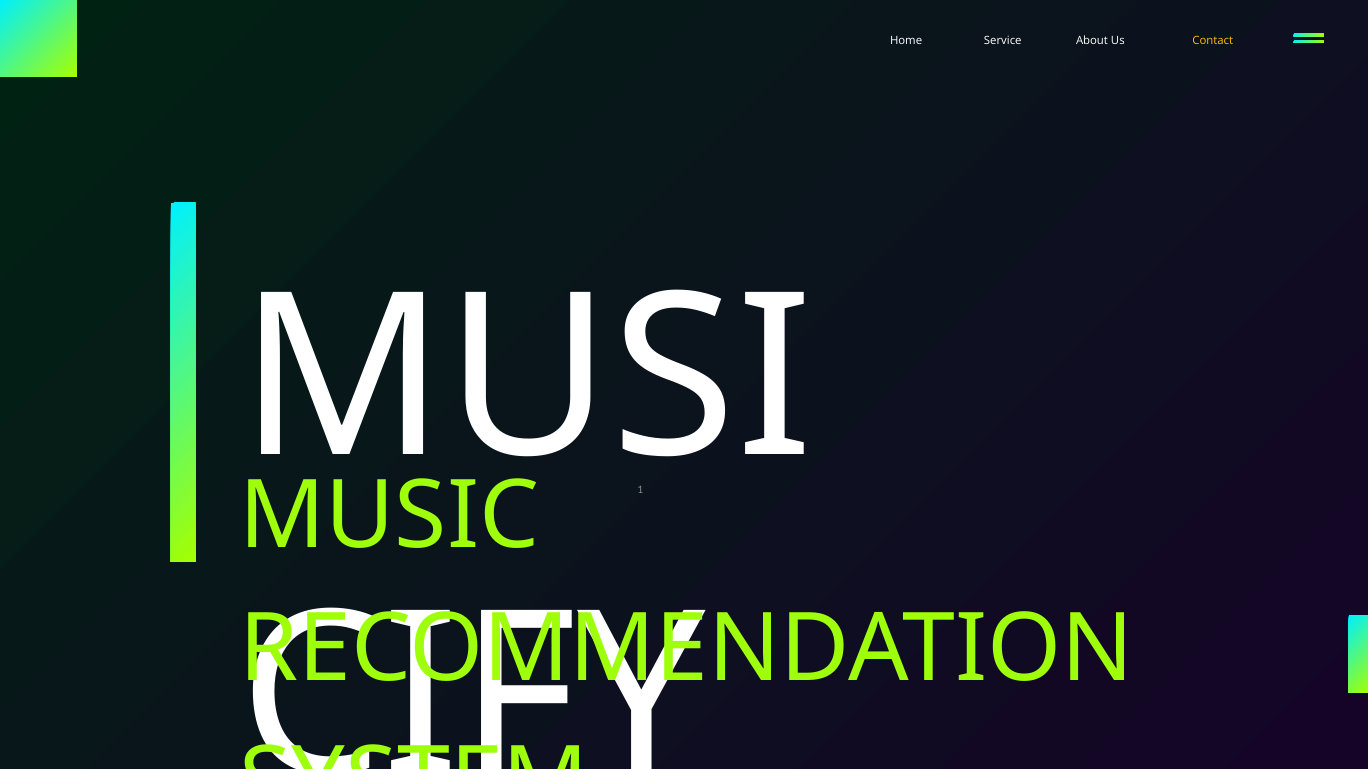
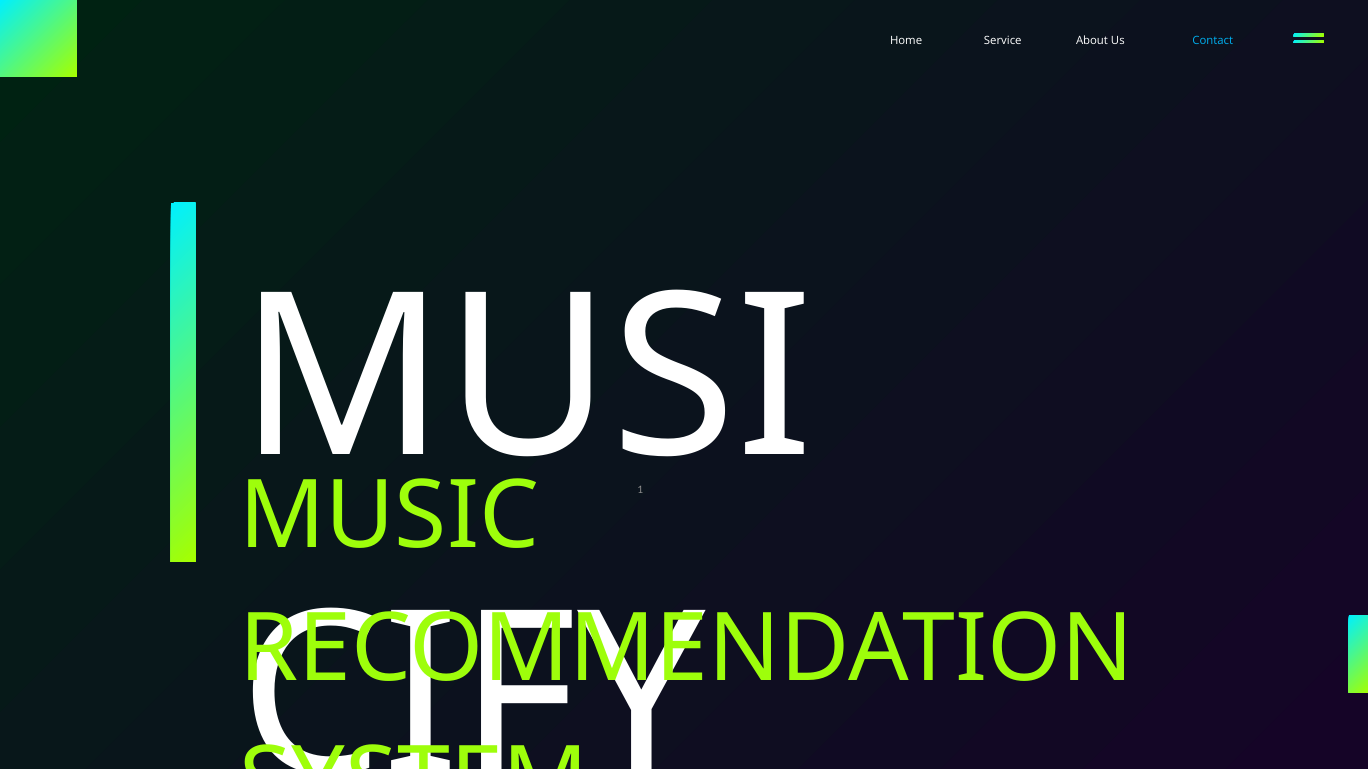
Contact colour: yellow -> light blue (1213, 40)
